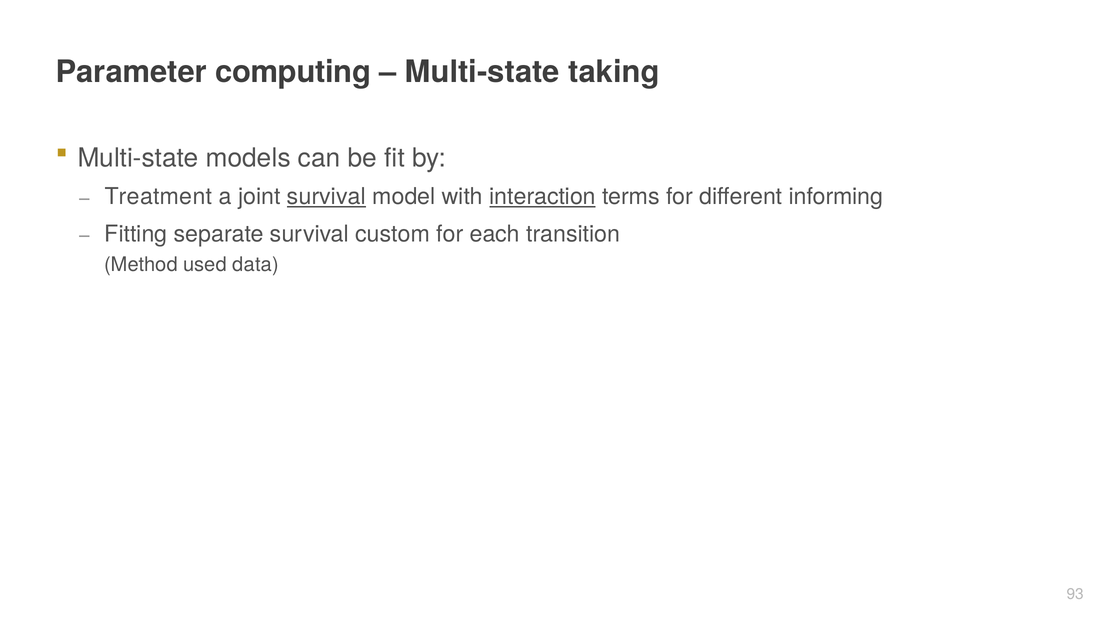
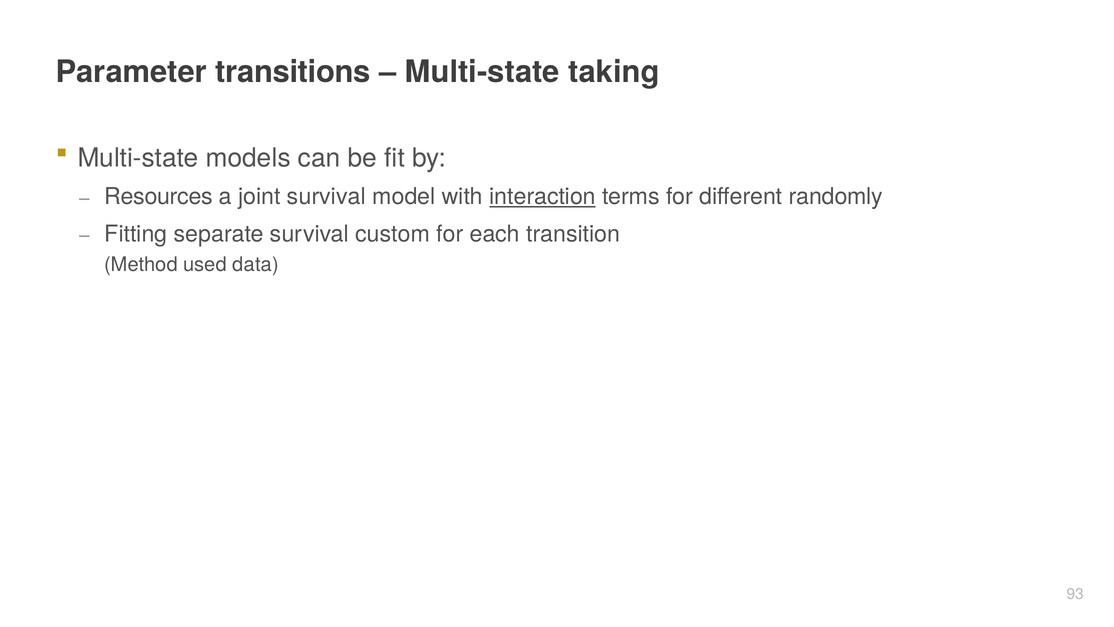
computing: computing -> transitions (293, 72)
Treatment: Treatment -> Resources (159, 197)
survival underline: present -> none (326, 197)
informing: informing -> randomly (836, 197)
